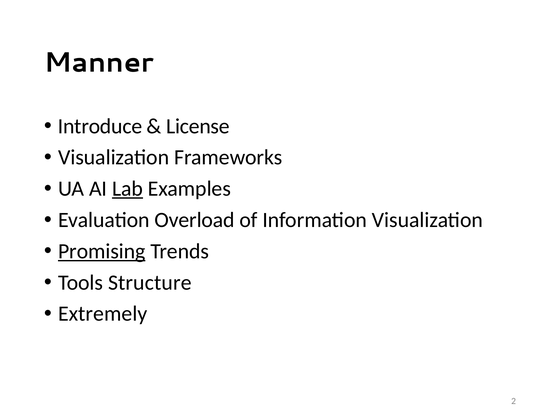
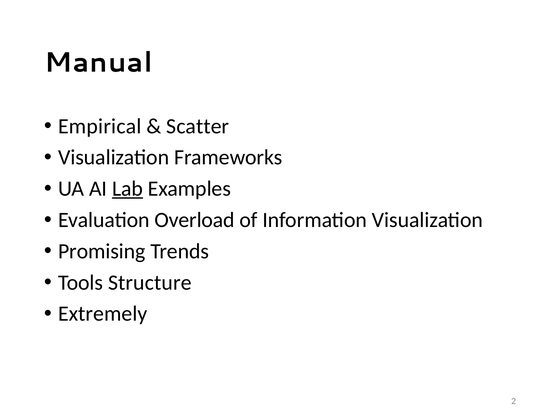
Manner: Manner -> Manual (98, 63)
Introduce: Introduce -> Empirical (100, 126)
License: License -> Scatter (198, 126)
Promising underline: present -> none (102, 251)
